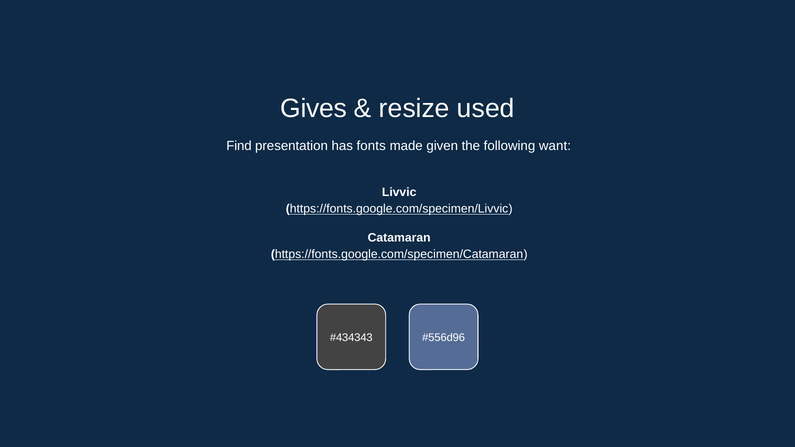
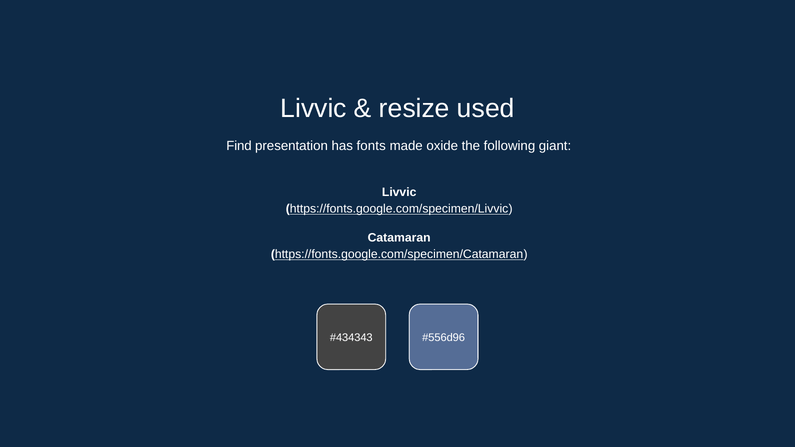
Gives: Gives -> Livvic (314, 109)
given: given -> oxide (442, 146)
want: want -> giant (555, 146)
